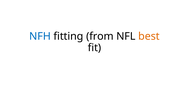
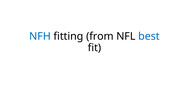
best colour: orange -> blue (149, 36)
